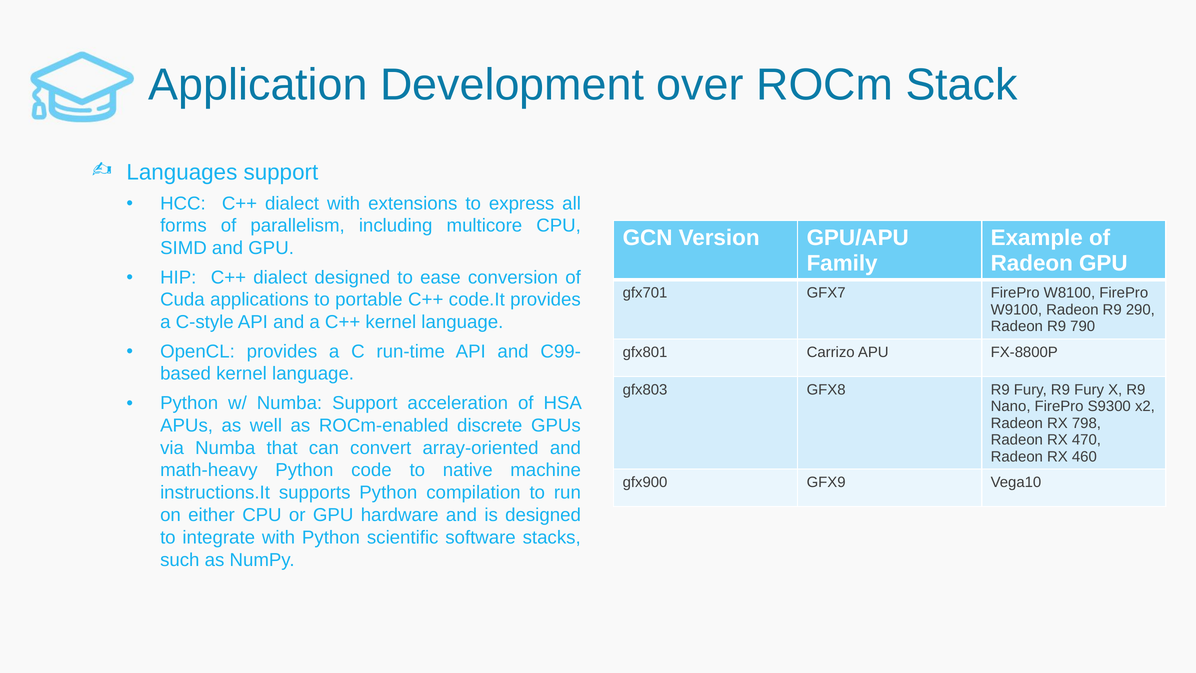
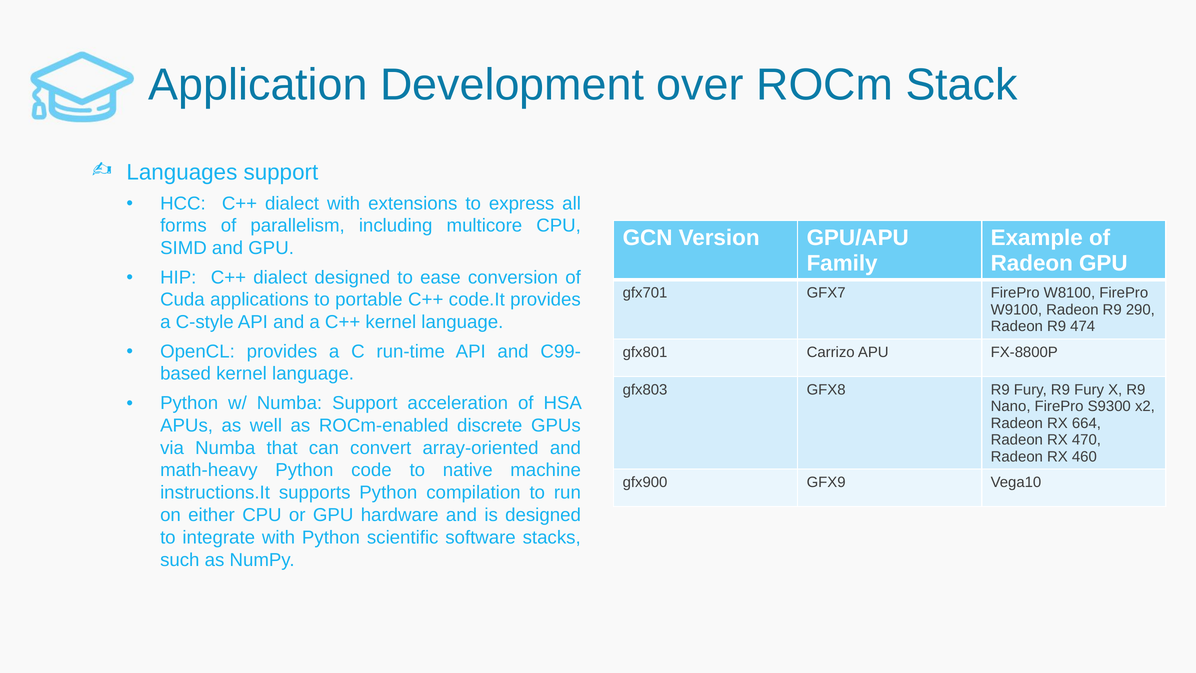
790: 790 -> 474 (1083, 326)
798: 798 -> 664 (1086, 423)
